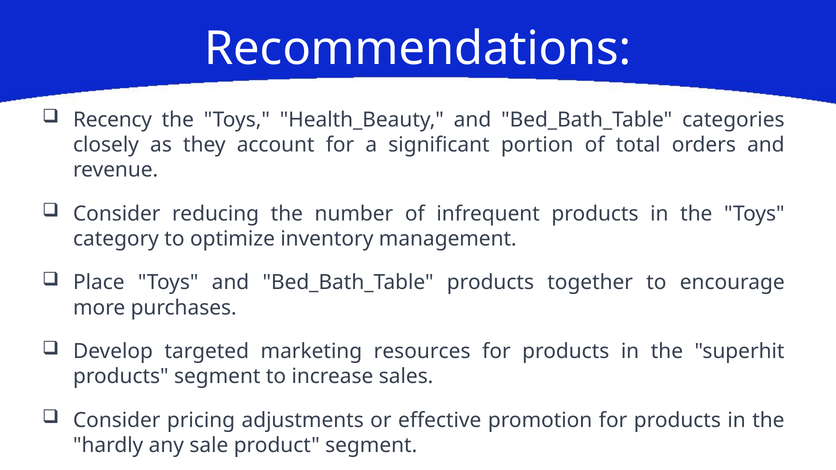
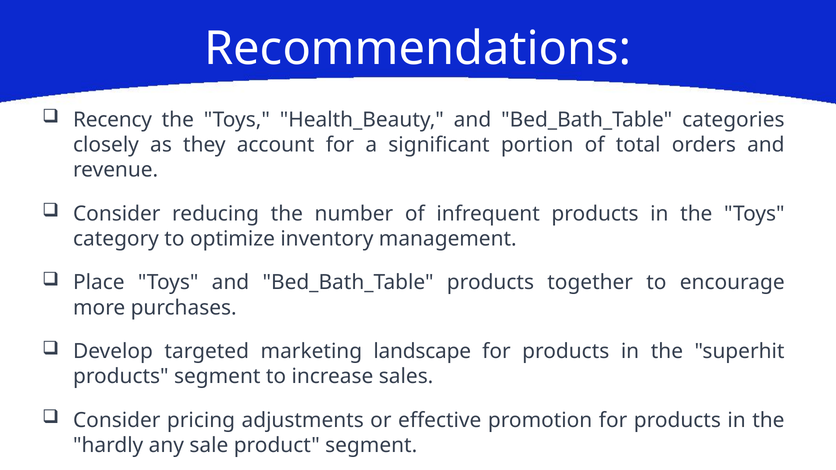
resources: resources -> landscape (422, 352)
